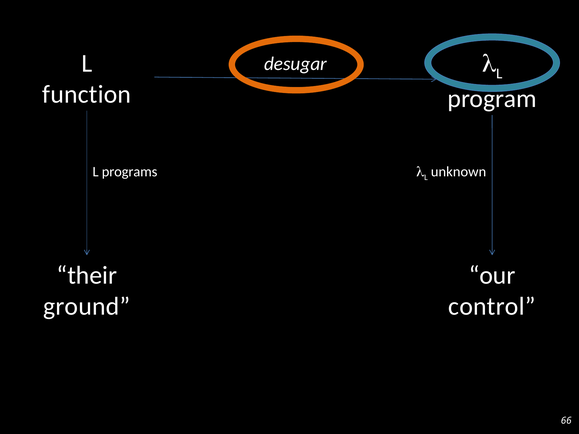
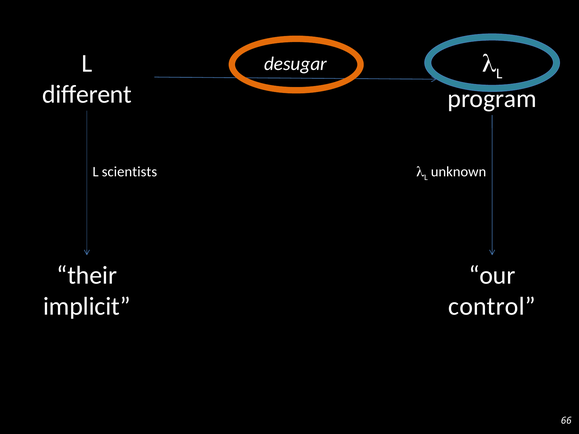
function: function -> different (87, 94)
programs: programs -> scientists (129, 172)
ground: ground -> implicit (87, 306)
